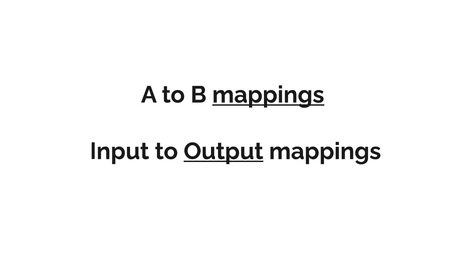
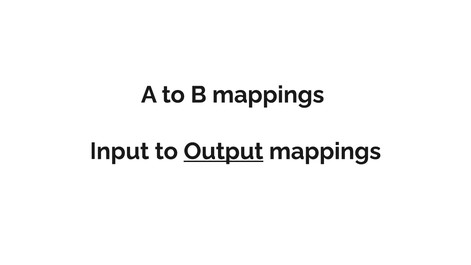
mappings underline: present -> none (268, 95)
